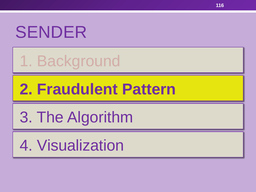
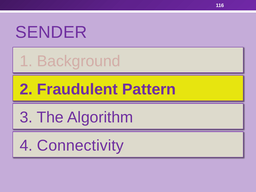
Visualization: Visualization -> Connectivity (80, 146)
